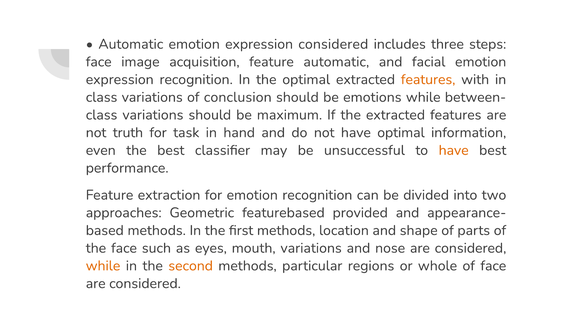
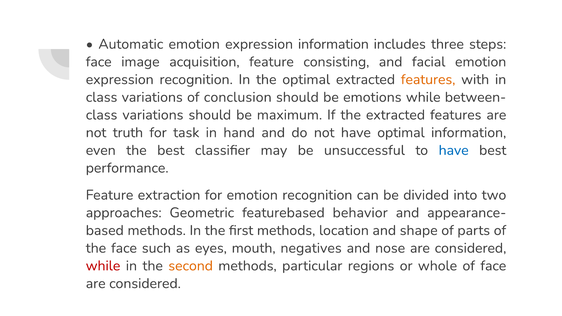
expression considered: considered -> information (333, 44)
feature automatic: automatic -> consisting (336, 62)
have colour: orange -> blue (454, 150)
provided: provided -> behavior (360, 213)
mouth variations: variations -> negatives (311, 248)
while colour: orange -> red (103, 266)
